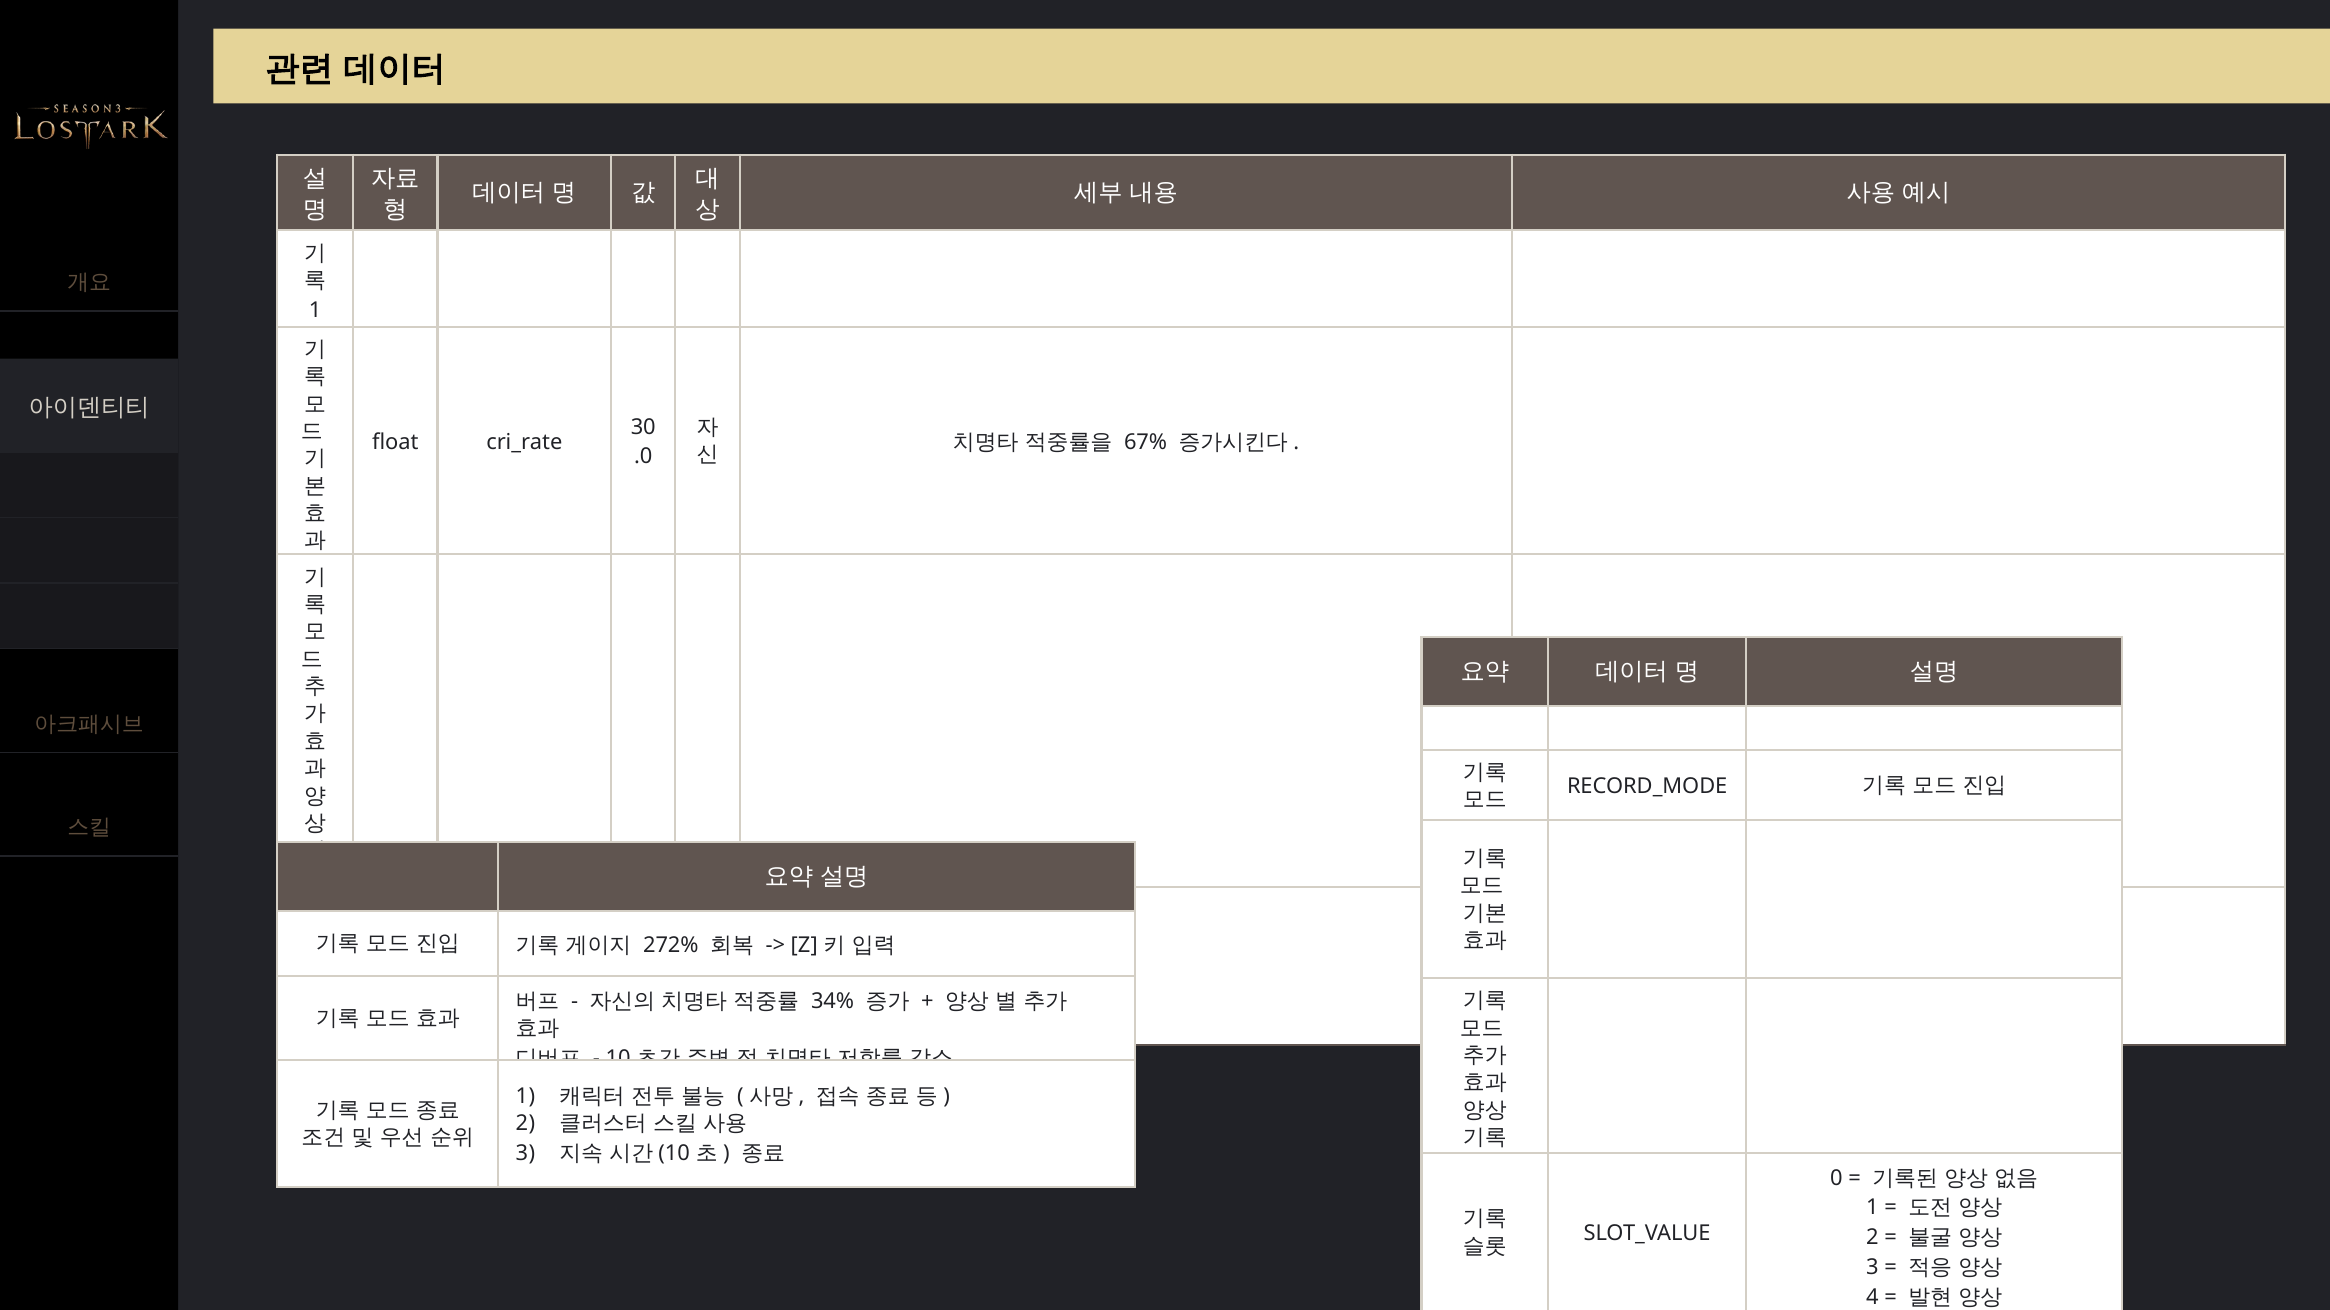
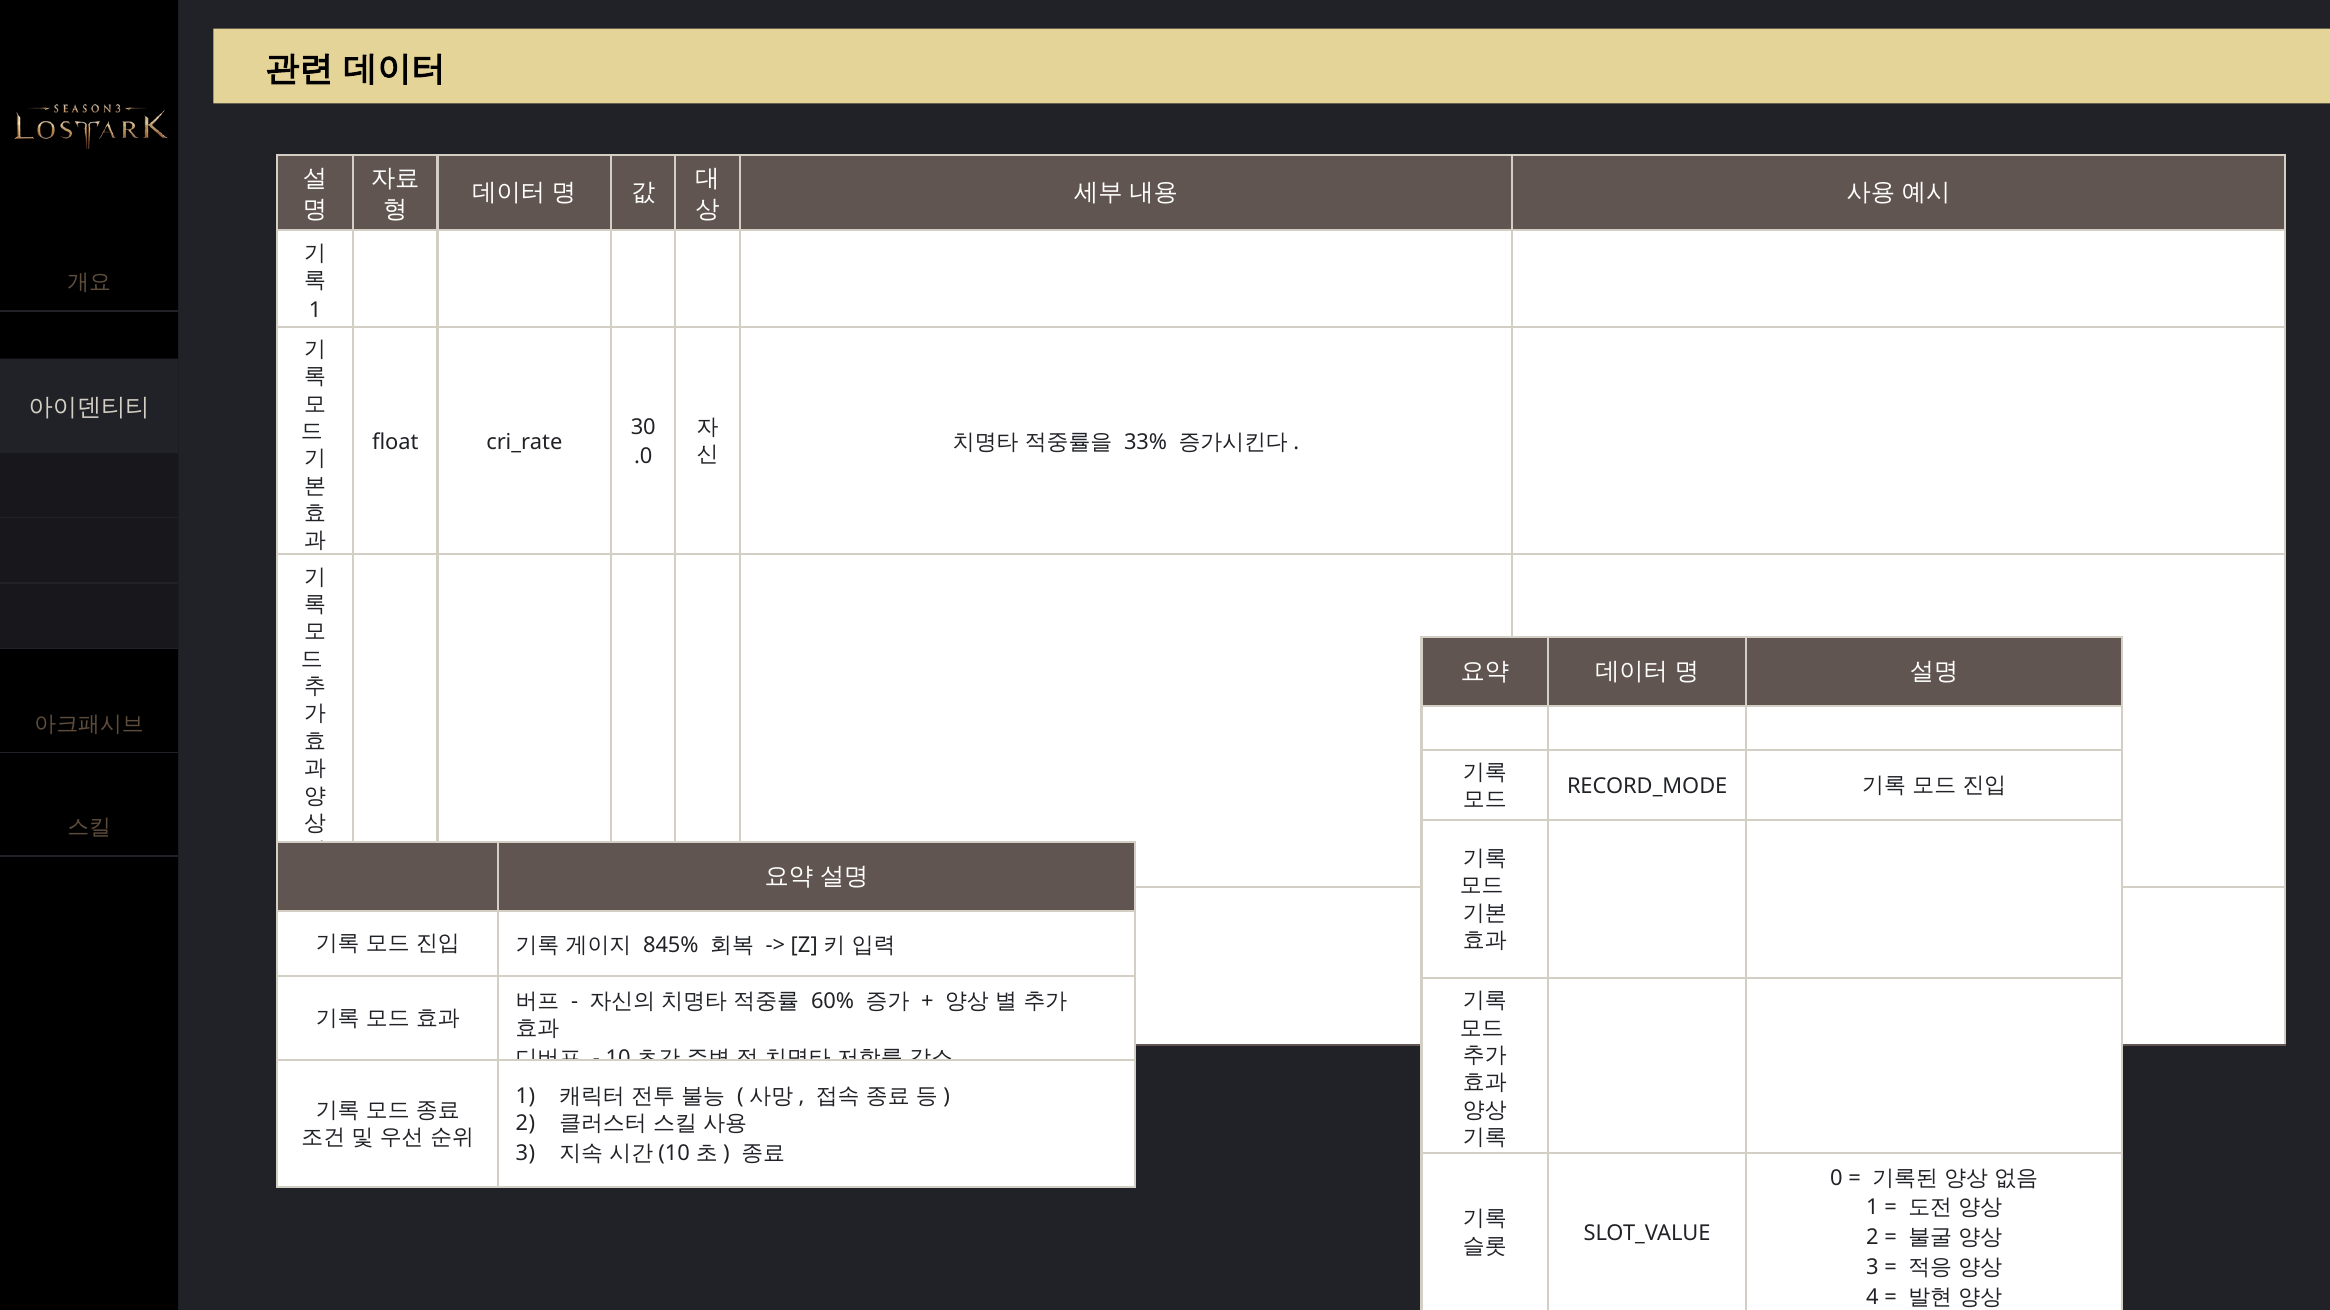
67%: 67% -> 33% (1146, 442)
272%: 272% -> 845% (671, 945)
34%: 34% -> 60% (833, 1001)
